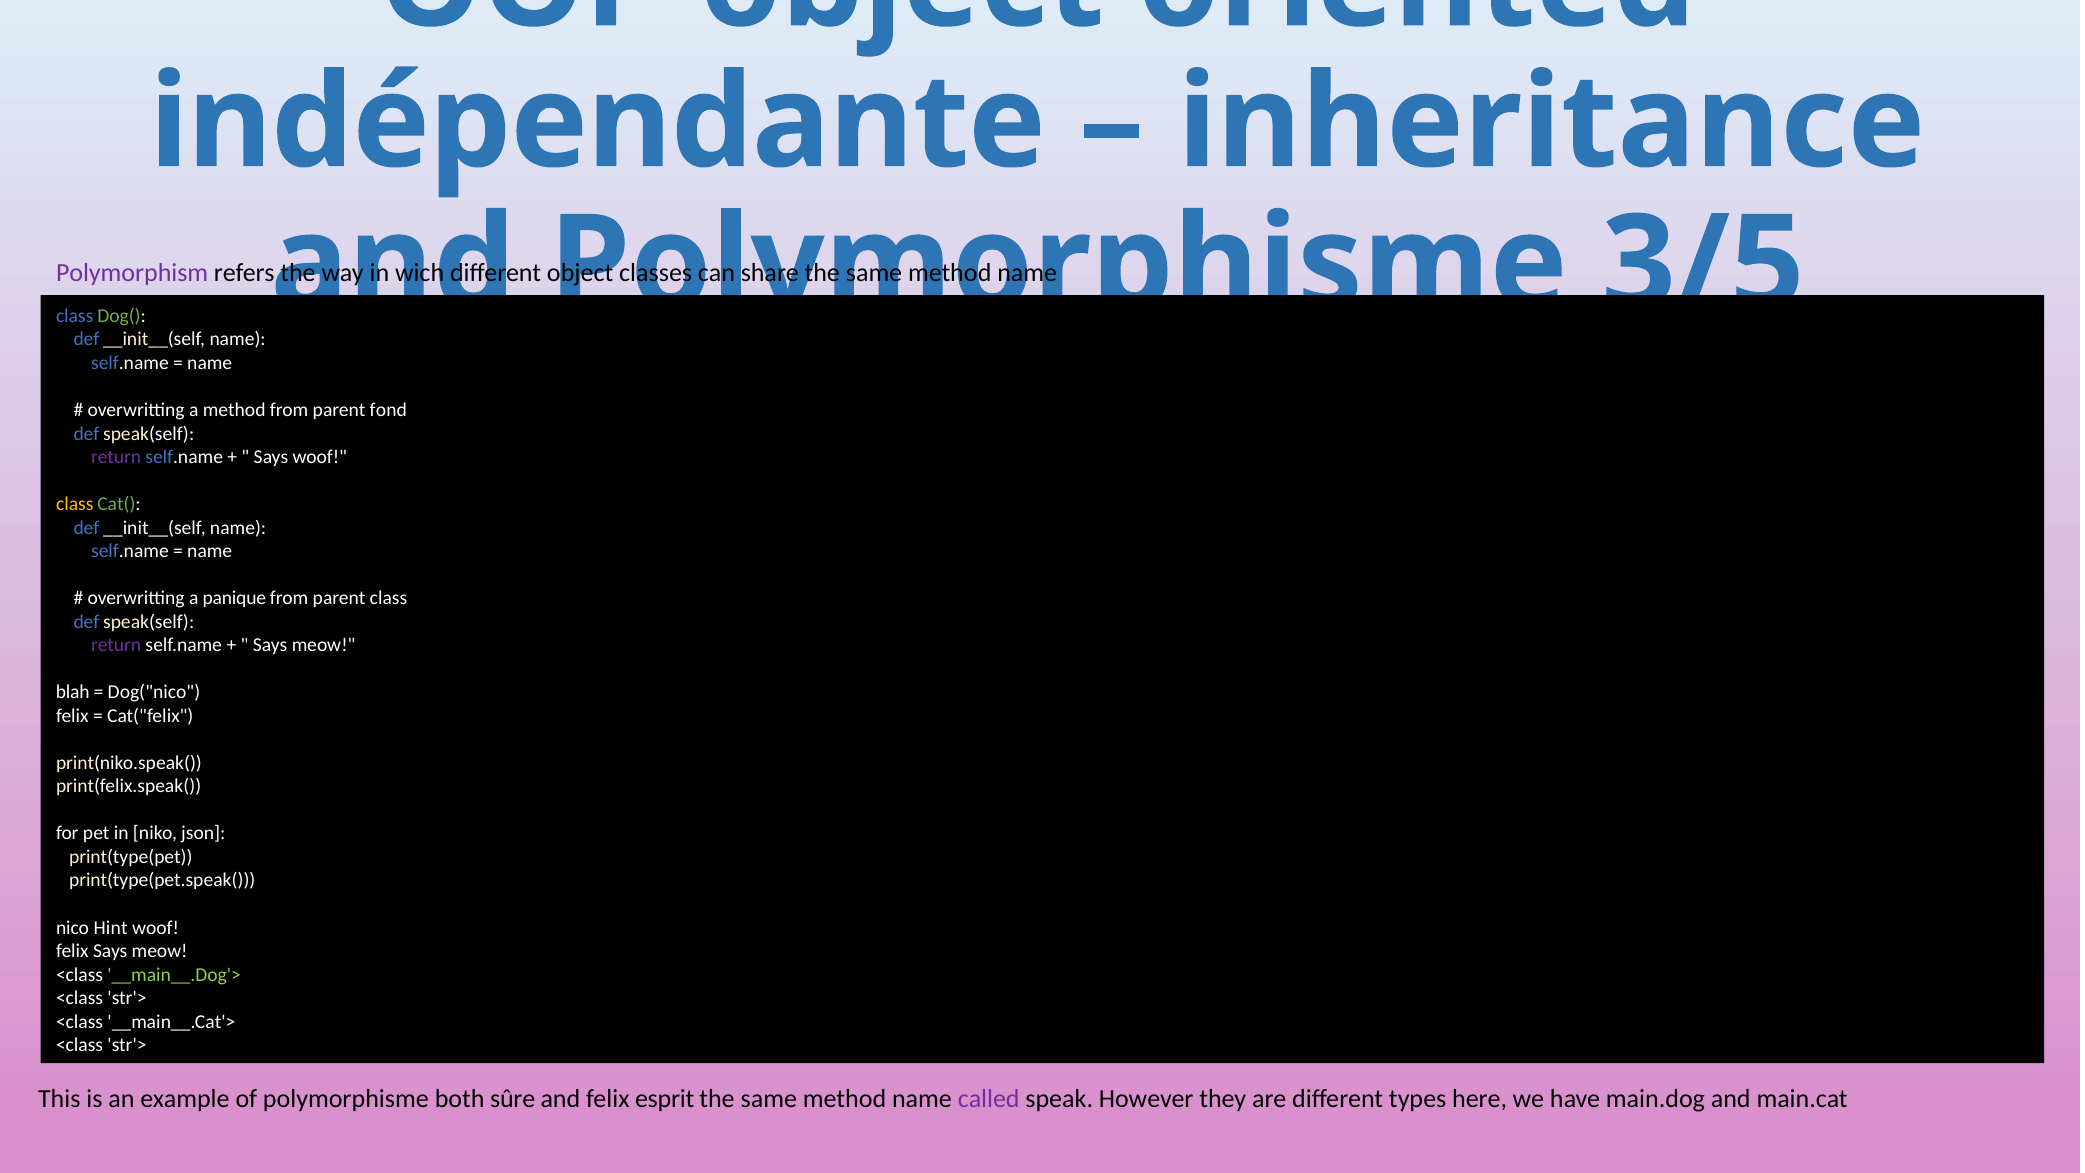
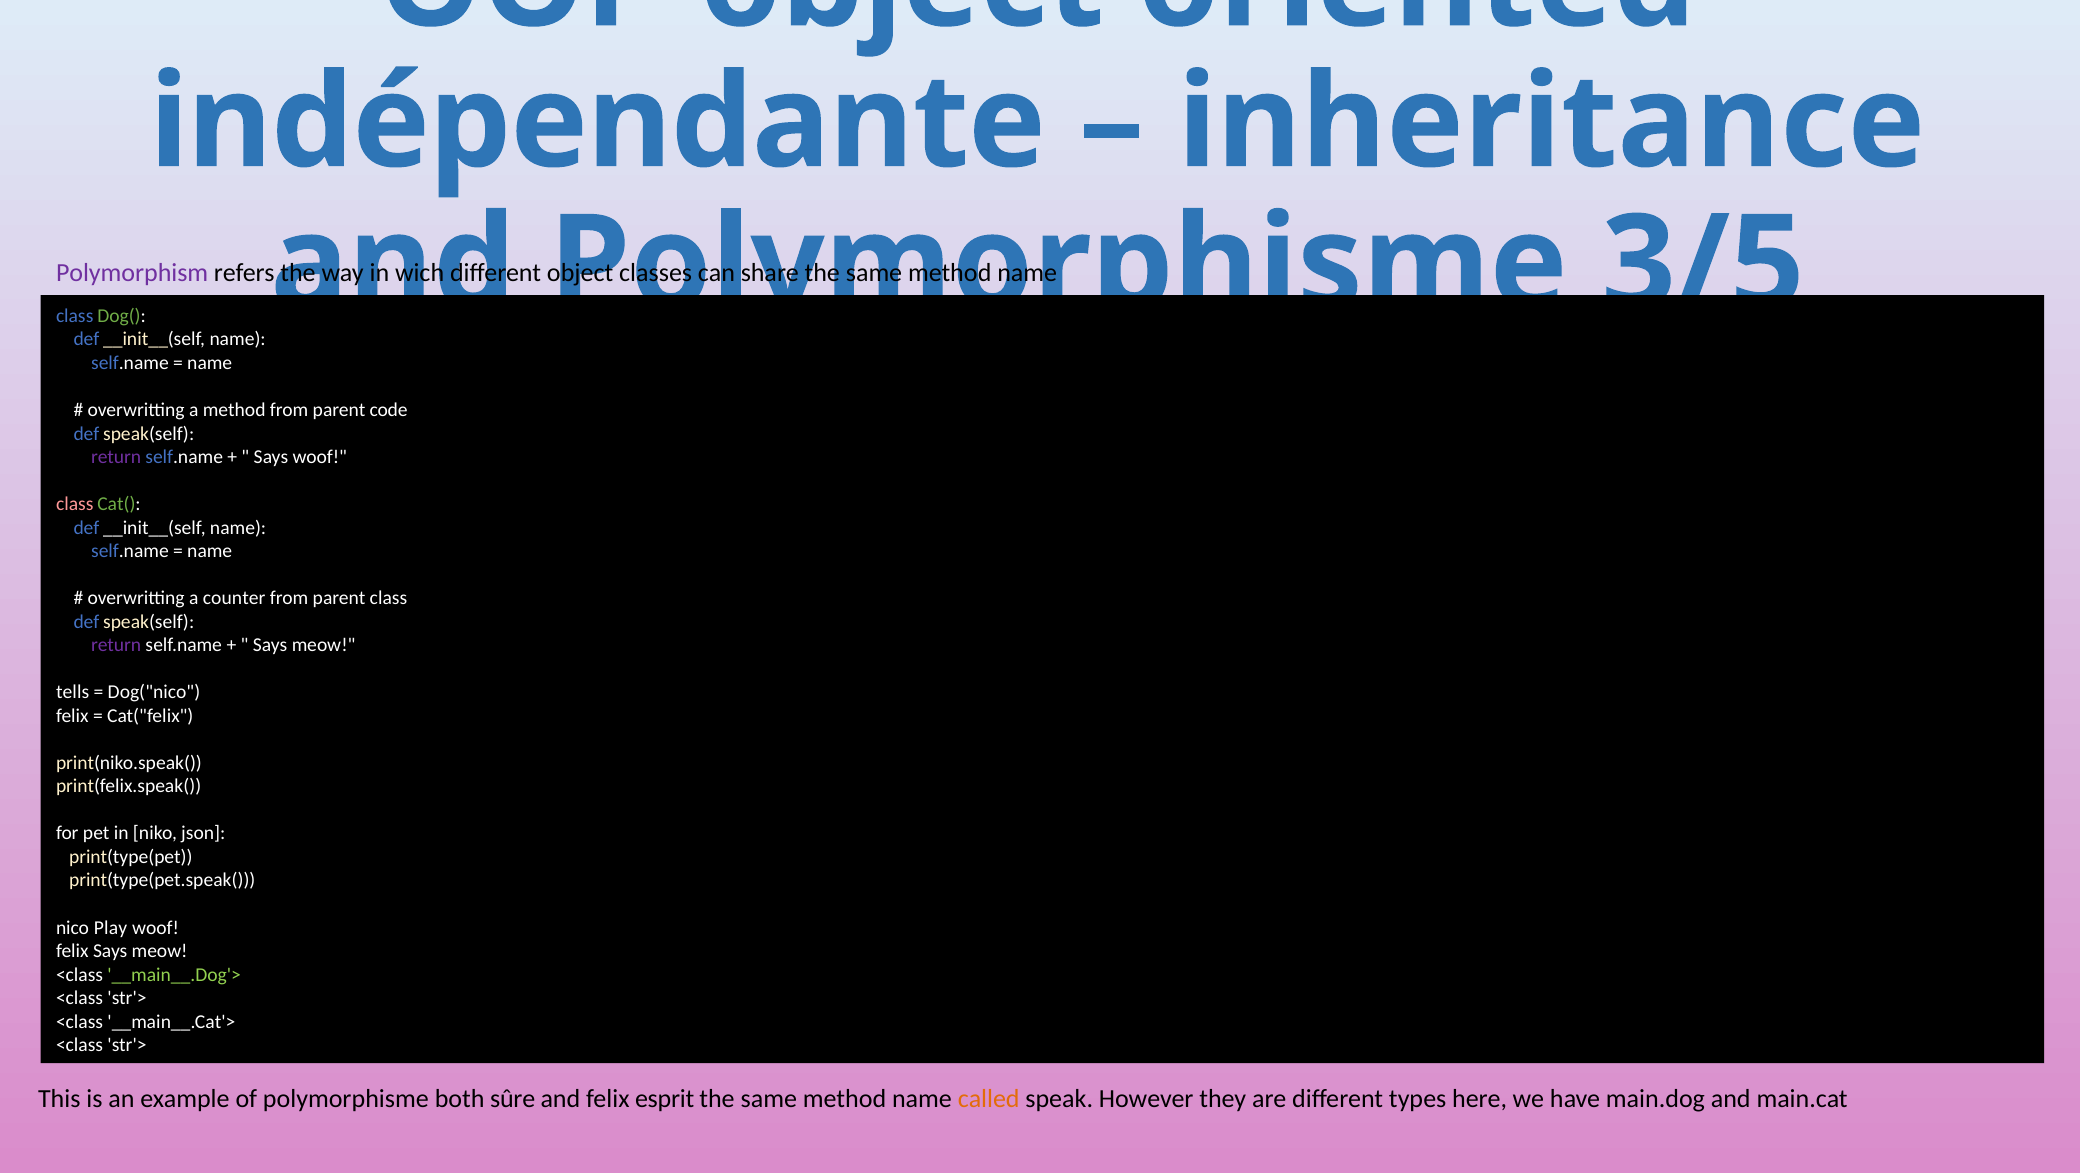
fond: fond -> code (389, 410)
class colour: yellow -> pink (75, 504)
panique: panique -> counter (234, 598)
blah: blah -> tells (73, 692)
Hint: Hint -> Play (111, 927)
called colour: purple -> orange (989, 1099)
